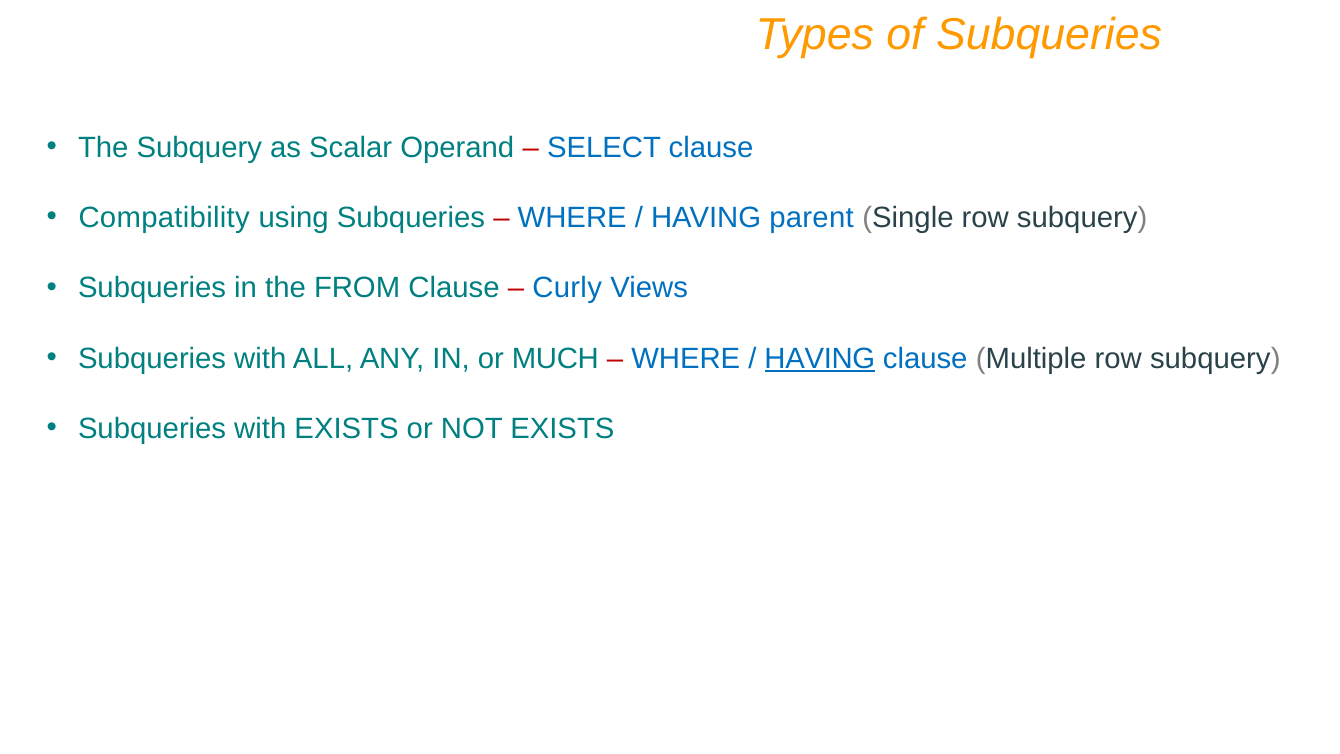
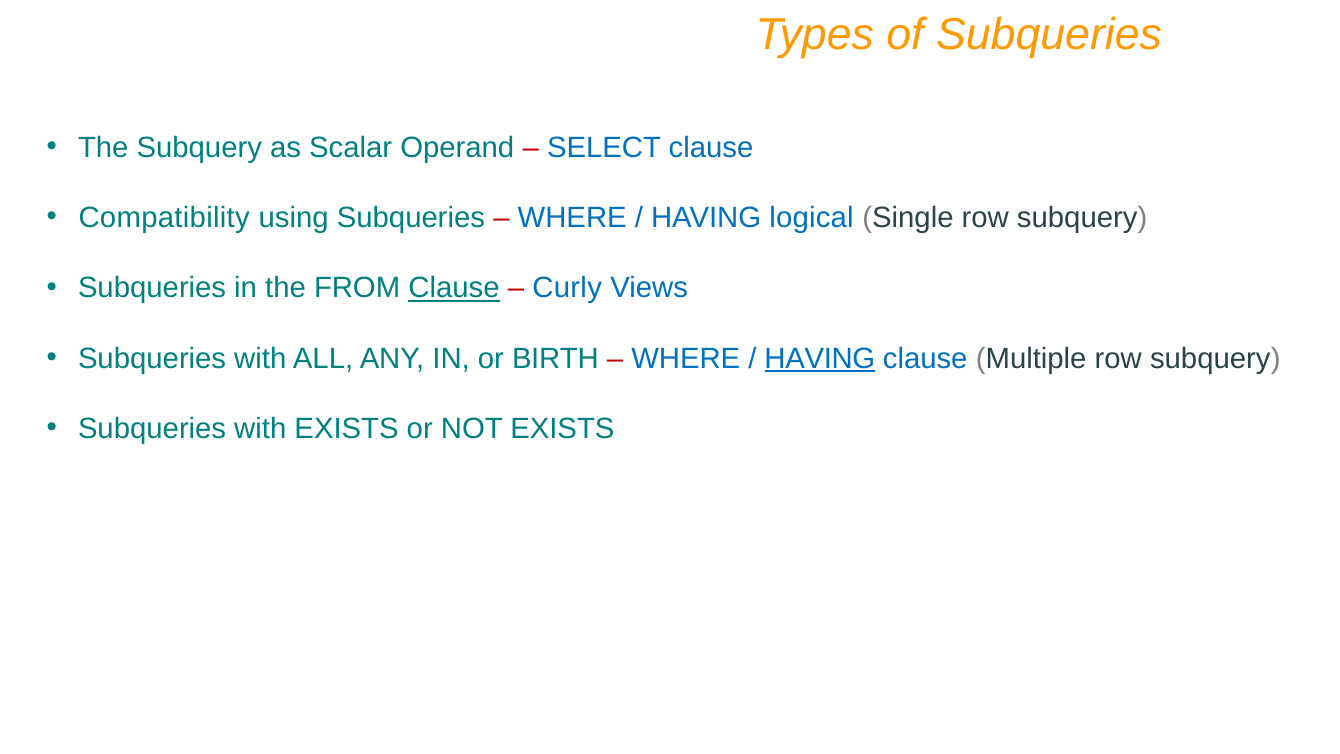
parent: parent -> logical (812, 218)
Clause underline: none -> present (454, 288)
MUCH: MUCH -> BIRTH (555, 358)
